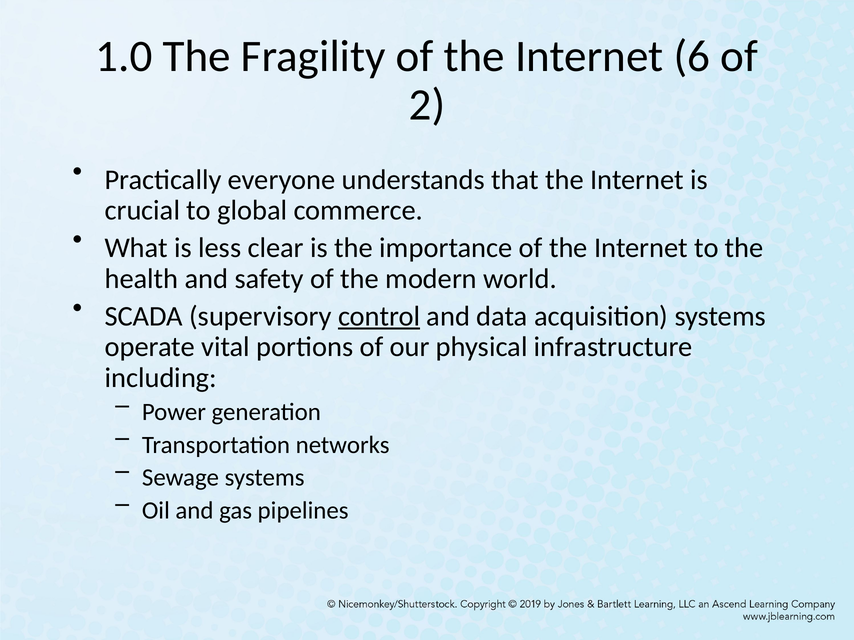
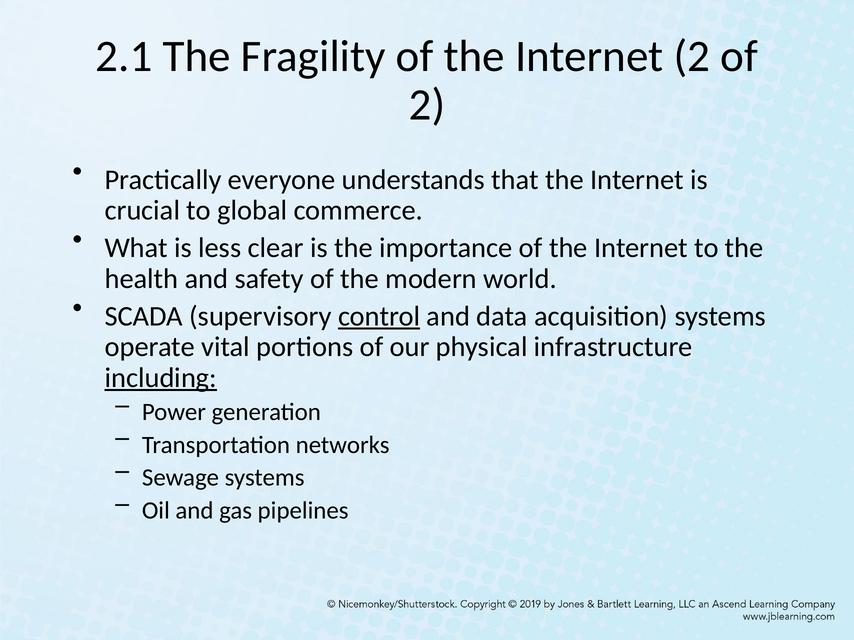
1.0: 1.0 -> 2.1 (124, 56)
Internet 6: 6 -> 2 (692, 56)
including underline: none -> present (161, 378)
